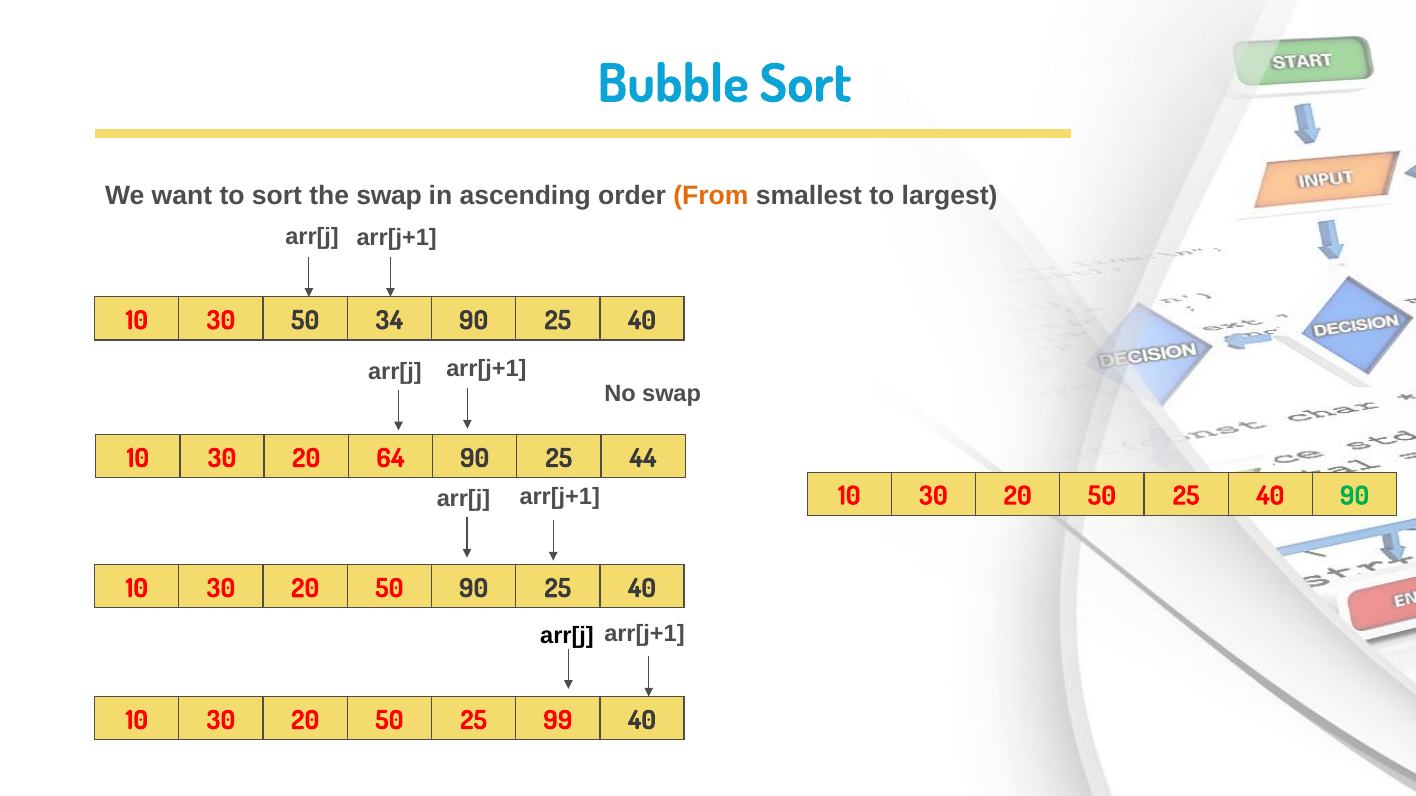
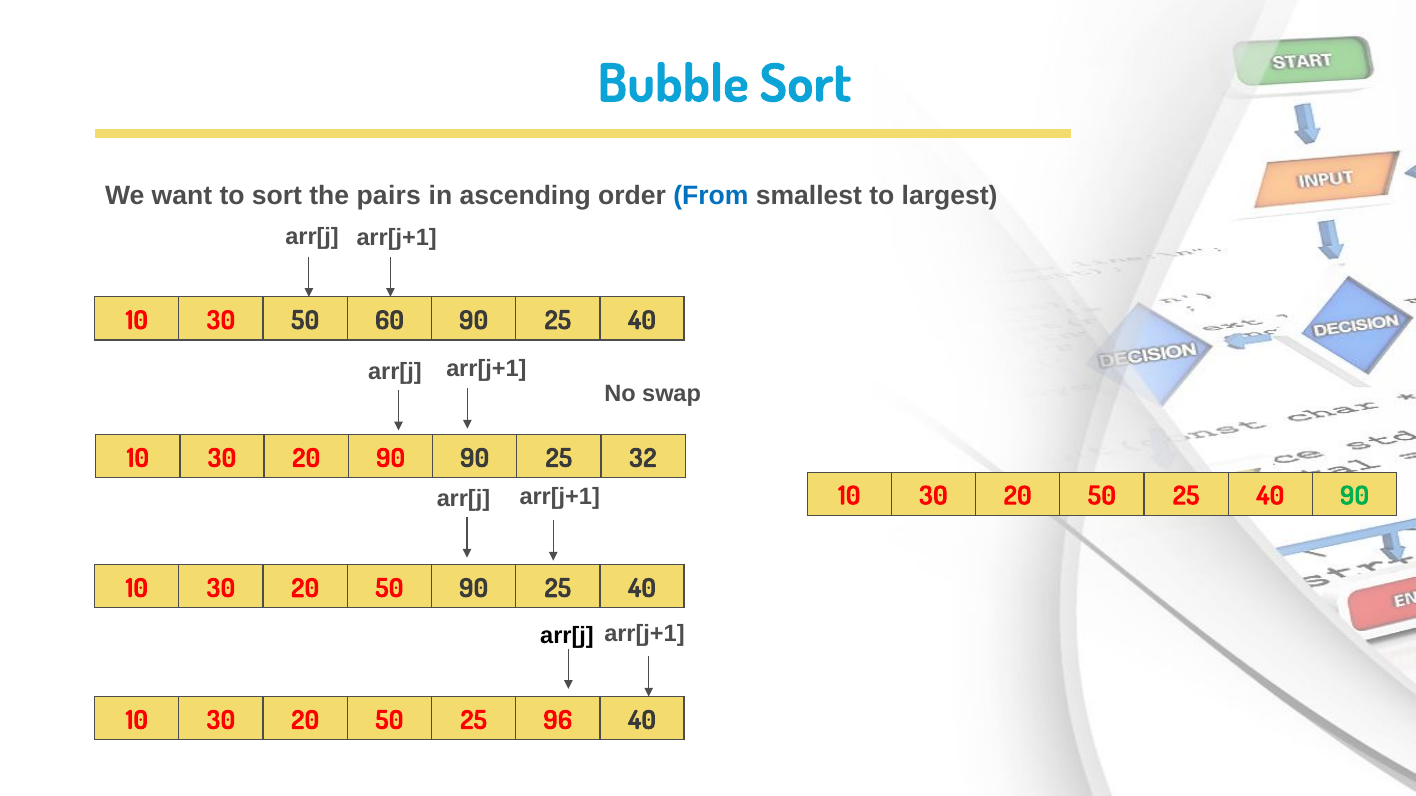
the swap: swap -> pairs (389, 196)
From colour: orange -> blue (711, 196)
34: 34 -> 60 (390, 321)
20 64: 64 -> 90 (391, 459)
44: 44 -> 32 (643, 459)
99: 99 -> 96 (558, 721)
